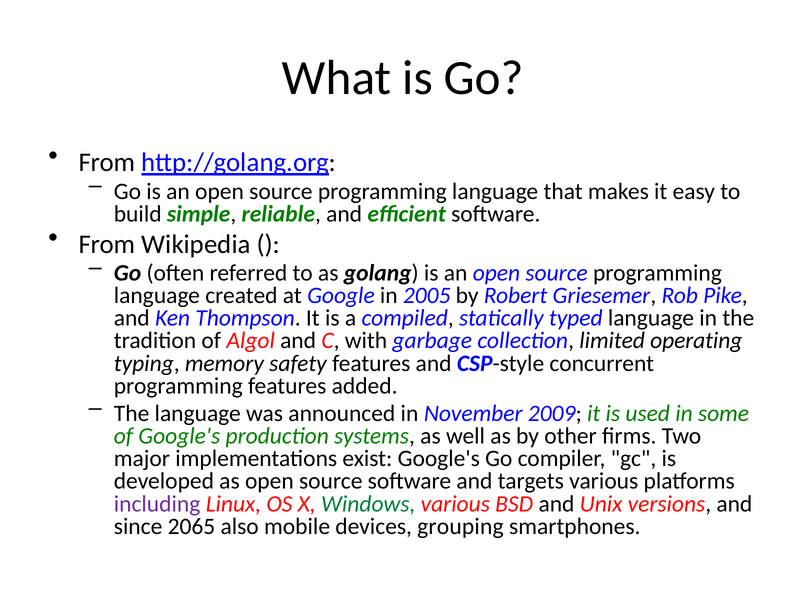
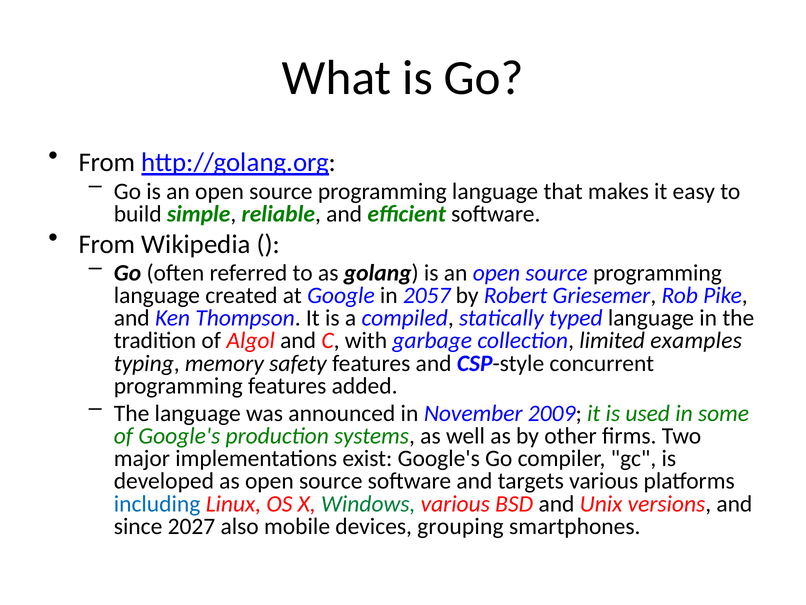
2005: 2005 -> 2057 (427, 295)
operating: operating -> examples (696, 340)
including colour: purple -> blue (157, 503)
2065: 2065 -> 2027 (191, 526)
